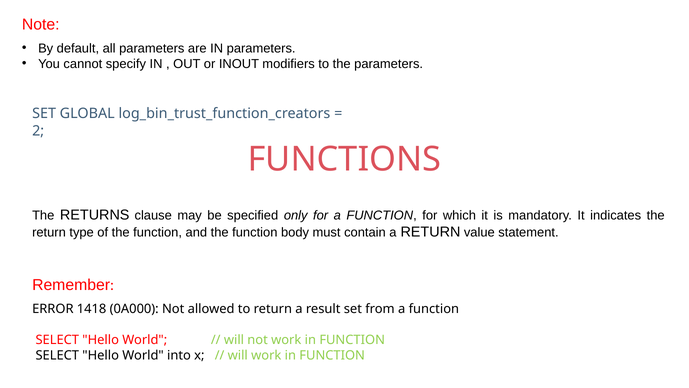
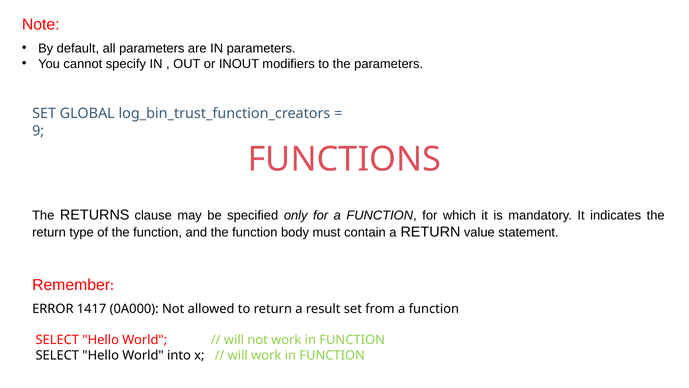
2: 2 -> 9 (38, 131)
1418: 1418 -> 1417 (92, 308)
